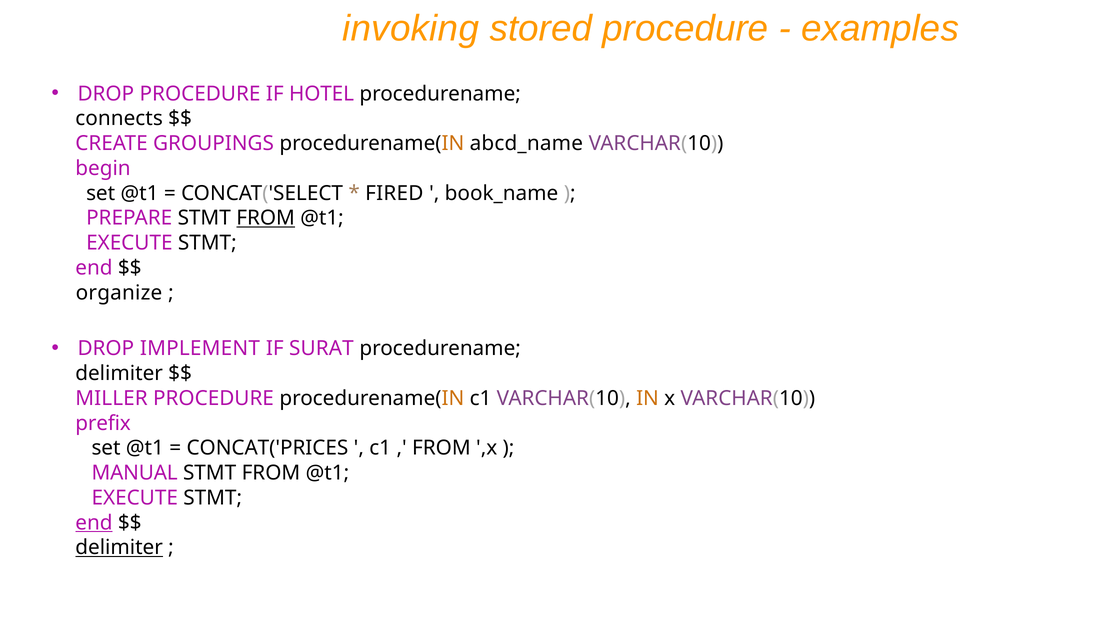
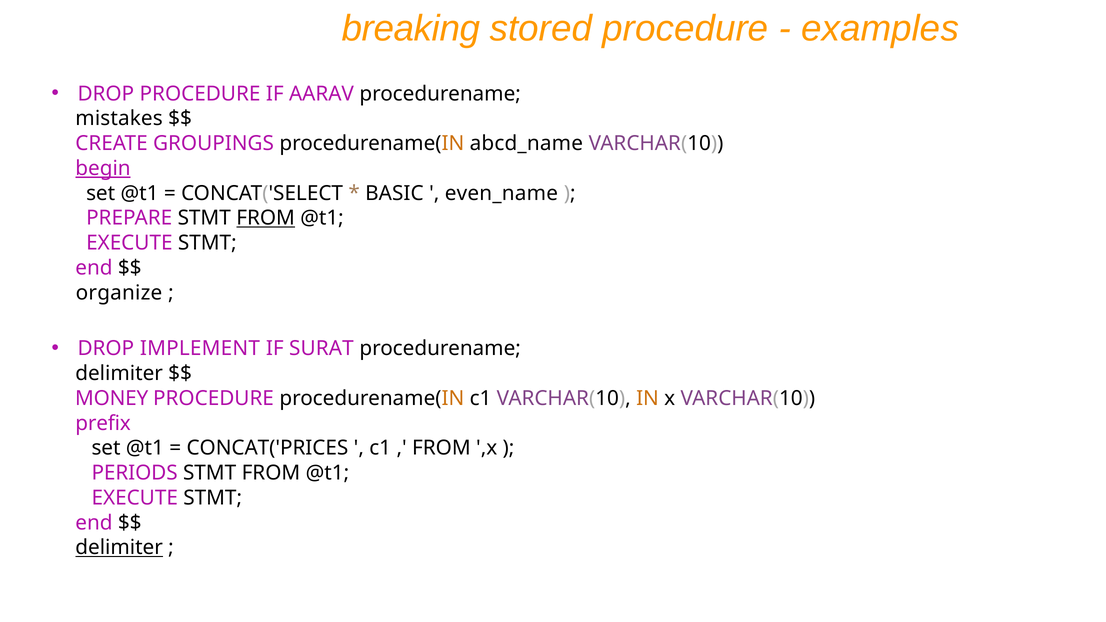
invoking: invoking -> breaking (411, 29)
HOTEL: HOTEL -> AARAV (321, 94)
connects: connects -> mistakes (119, 119)
begin underline: none -> present (103, 168)
FIRED: FIRED -> BASIC (394, 193)
book_name: book_name -> even_name (501, 193)
MILLER: MILLER -> MONEY (112, 398)
MANUAL: MANUAL -> PERIODS (135, 473)
end underline: present -> none (94, 523)
